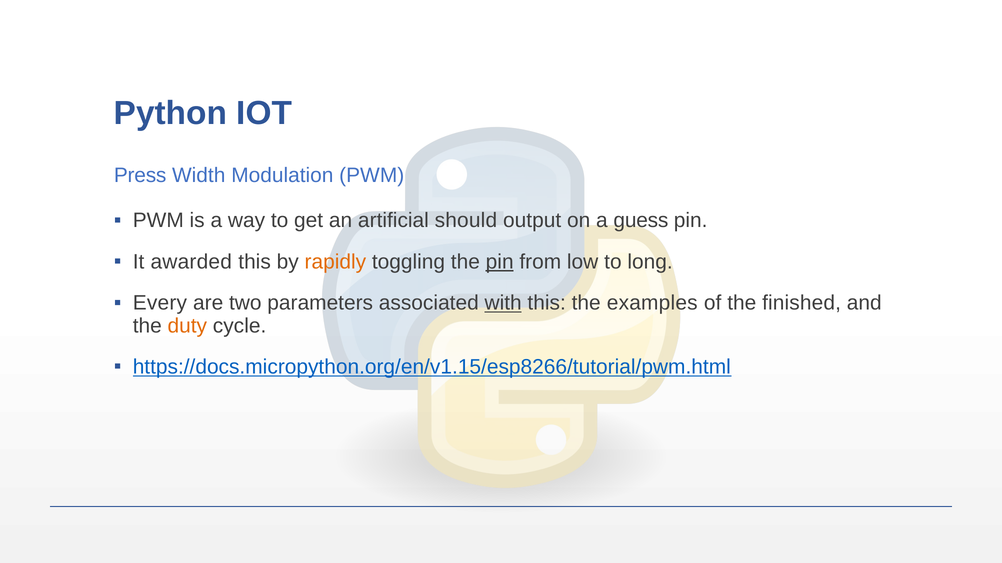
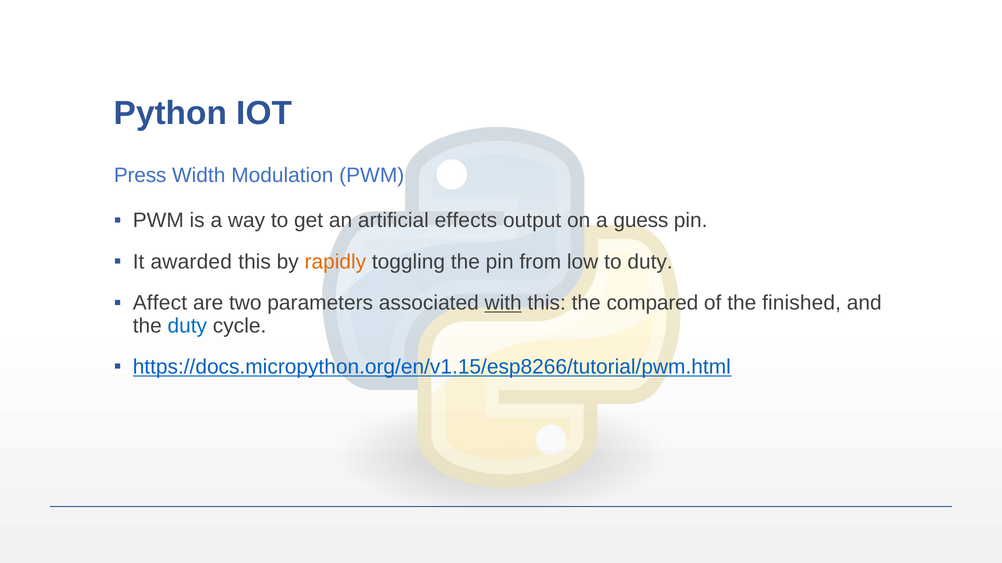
should: should -> effects (466, 221)
pin underline: present -> none (500, 262)
to long: long -> duty (650, 262)
Every: Every -> Affect (160, 303)
examples: examples -> compared (652, 303)
duty colour: orange -> blue (187, 326)
